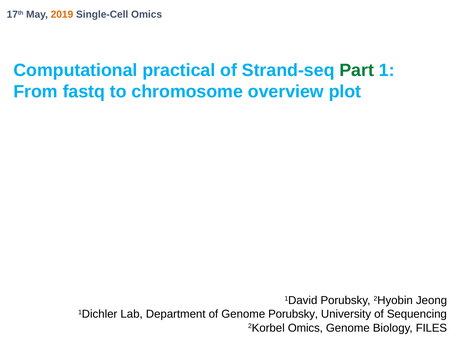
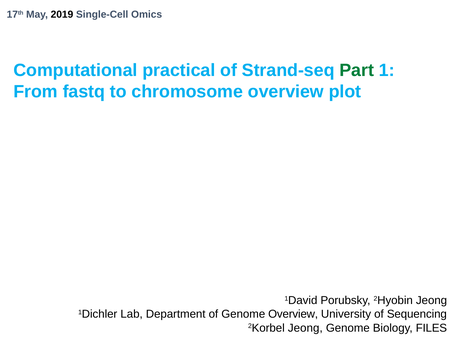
2019 colour: orange -> black (62, 14)
Genome Porubsky: Porubsky -> Overview (293, 314)
2Korbel Omics: Omics -> Jeong (305, 328)
